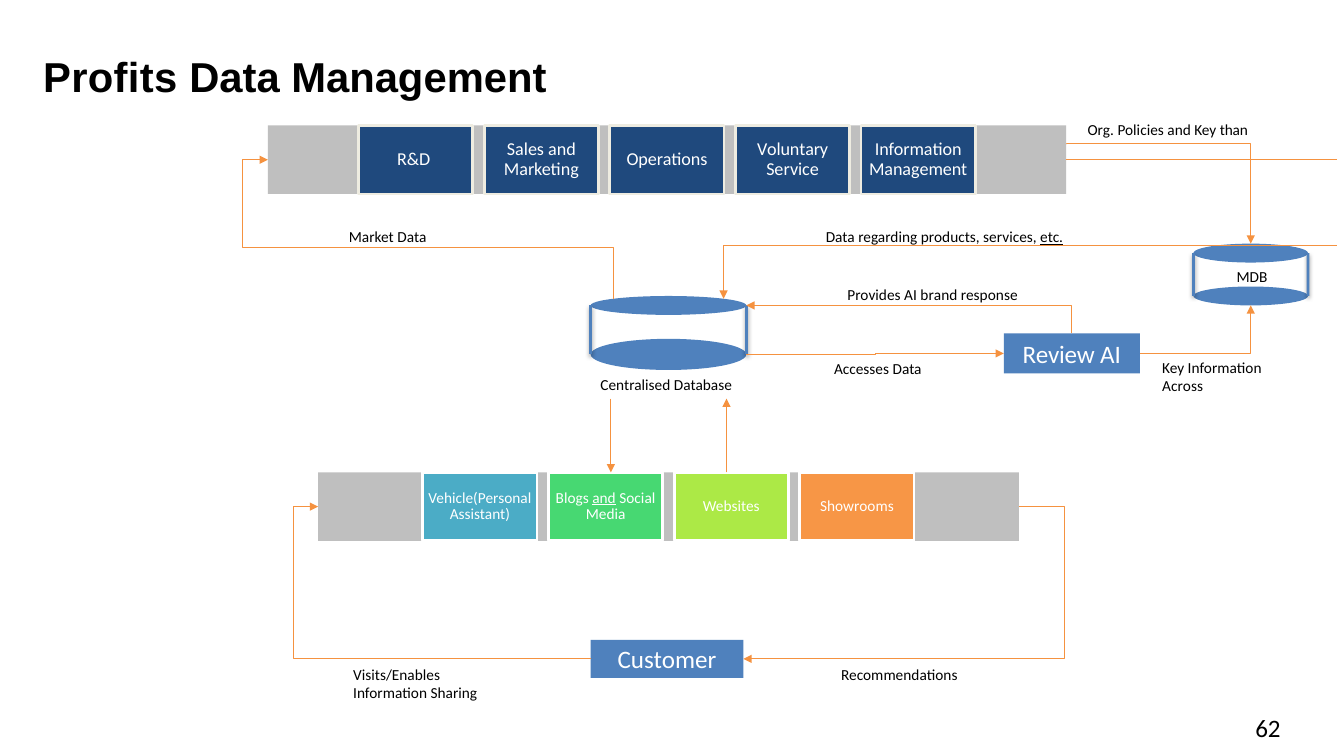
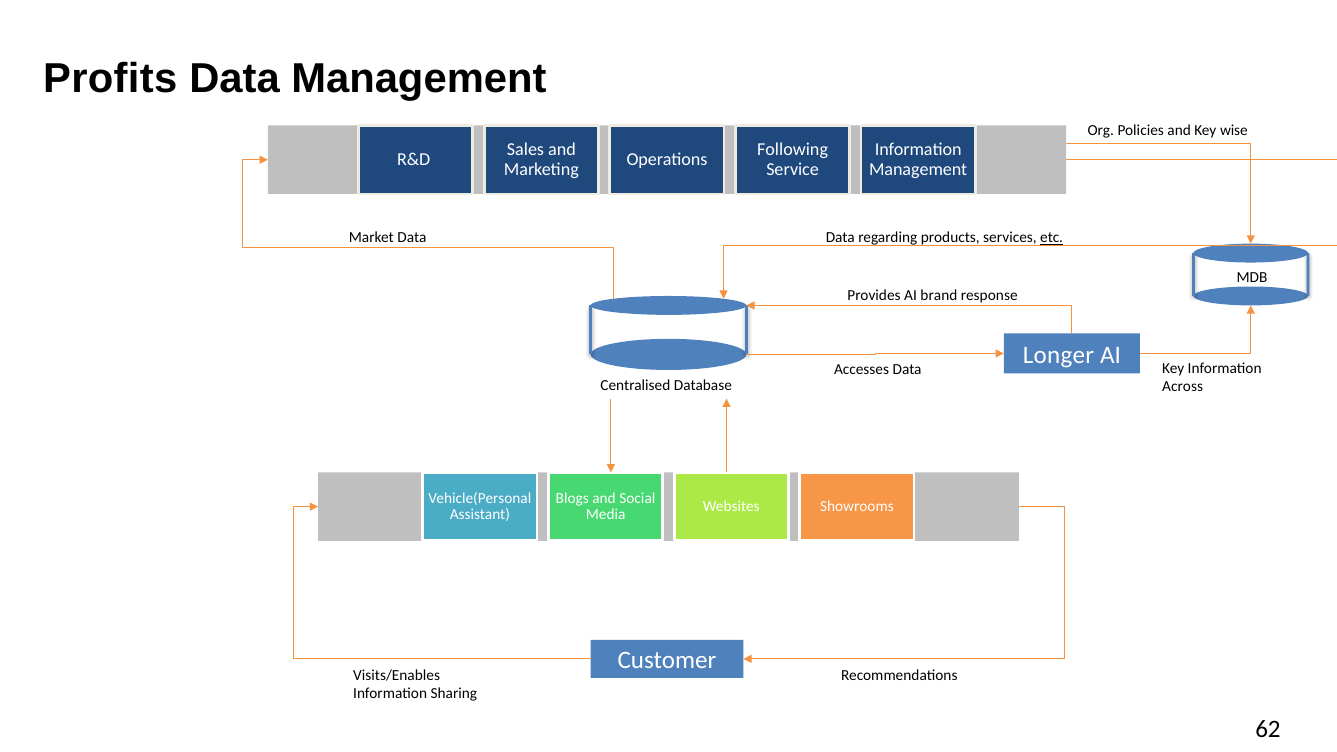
than: than -> wise (1234, 131)
Voluntary: Voluntary -> Following (793, 150)
Review: Review -> Longer (1058, 355)
and underline: present -> none (604, 498)
